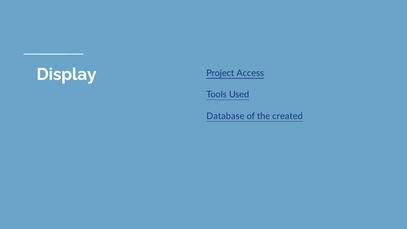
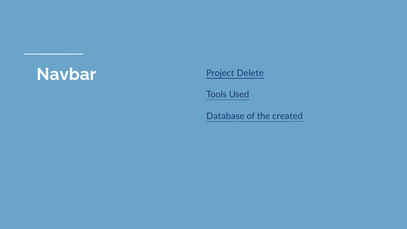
Display: Display -> Navbar (66, 74)
Access: Access -> Delete (250, 73)
